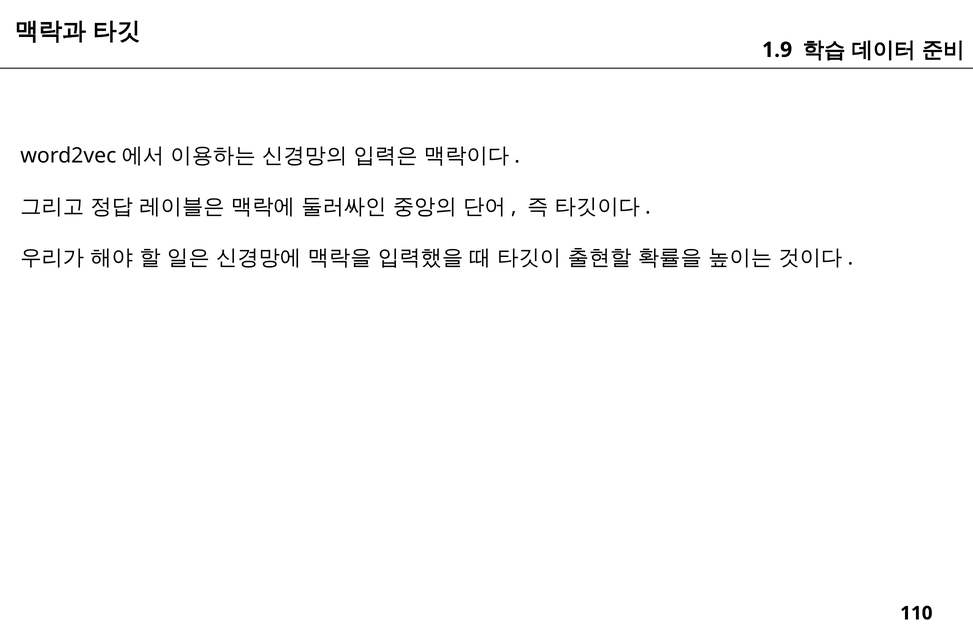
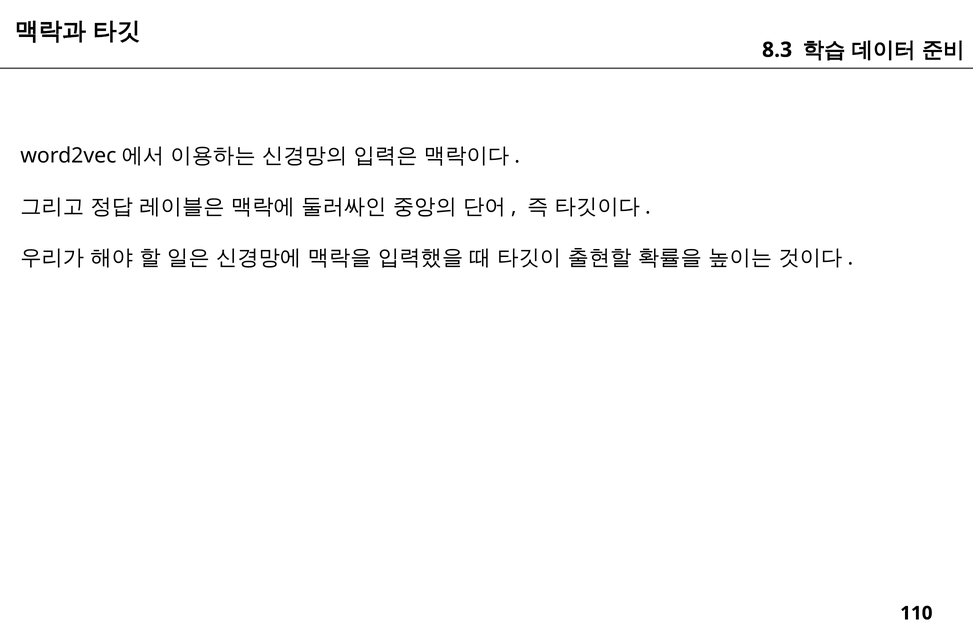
1.9: 1.9 -> 8.3 (777, 50)
